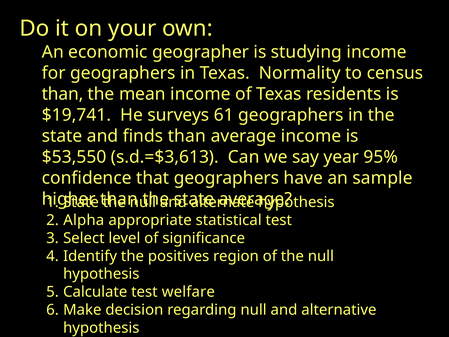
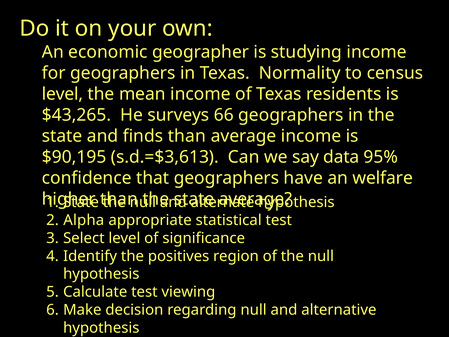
than: than -> level (63, 94)
$19,741: $19,741 -> $43,265 (77, 115)
61: 61 -> 66 (224, 115)
$53,550: $53,550 -> $90,195 (74, 157)
year: year -> data (341, 157)
sample: sample -> welfare (383, 178)
welfare: welfare -> viewing (188, 292)
